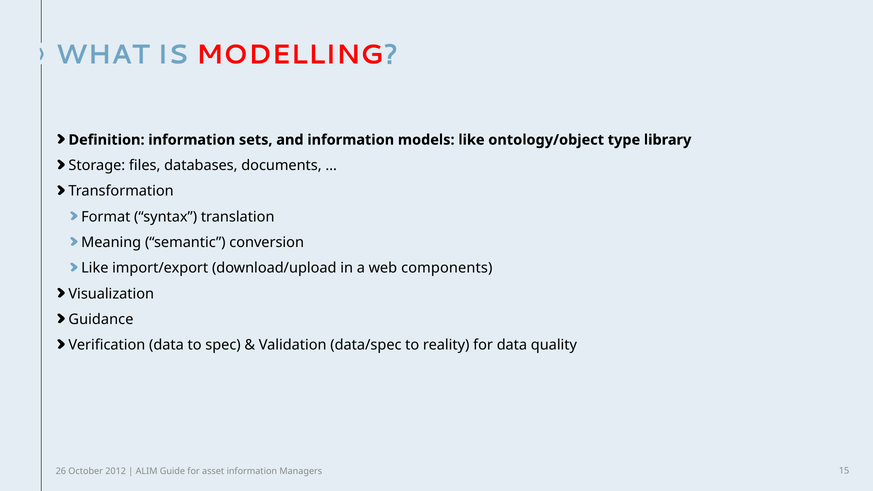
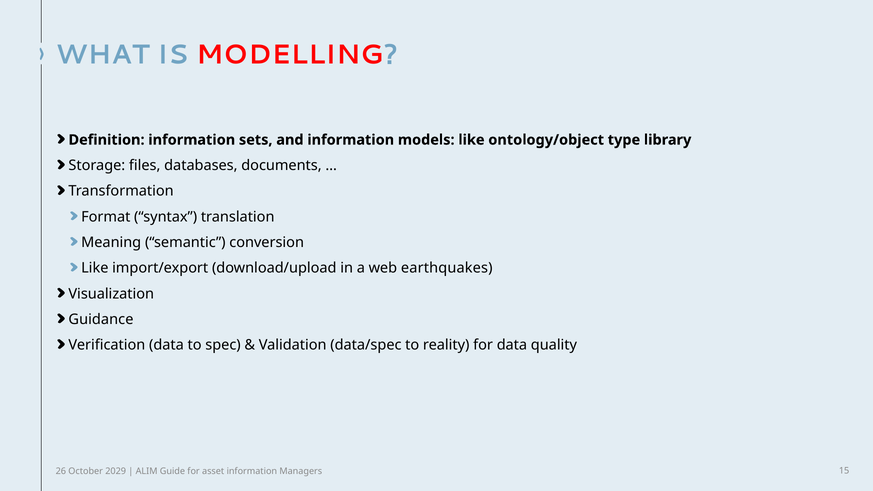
components: components -> earthquakes (447, 268)
2012: 2012 -> 2029 (116, 471)
